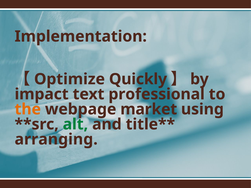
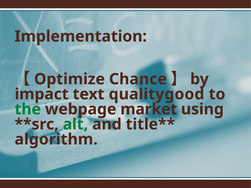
Quickly: Quickly -> Chance (138, 79)
professional: professional -> qualitygood (157, 94)
the colour: orange -> green (28, 109)
arranging: arranging -> algorithm (56, 140)
